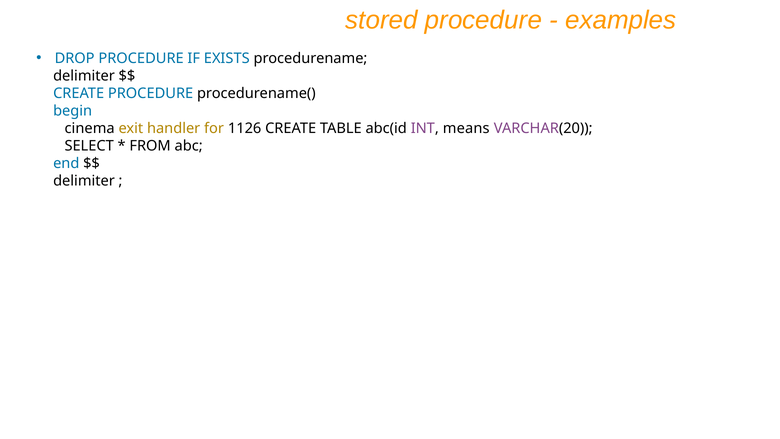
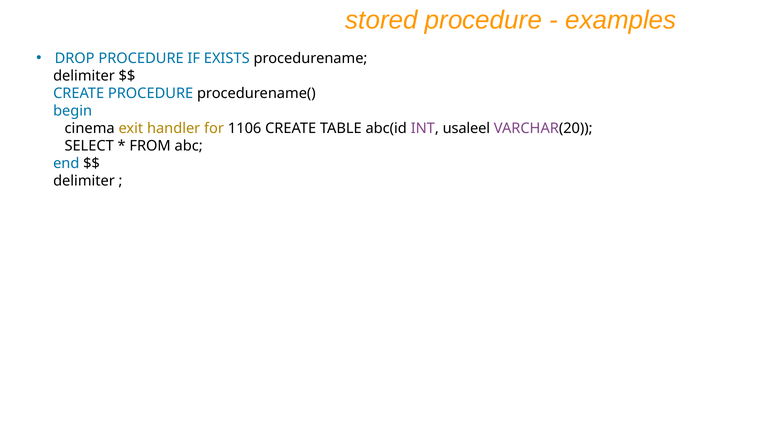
1126: 1126 -> 1106 (245, 128)
means: means -> usaleel (466, 128)
